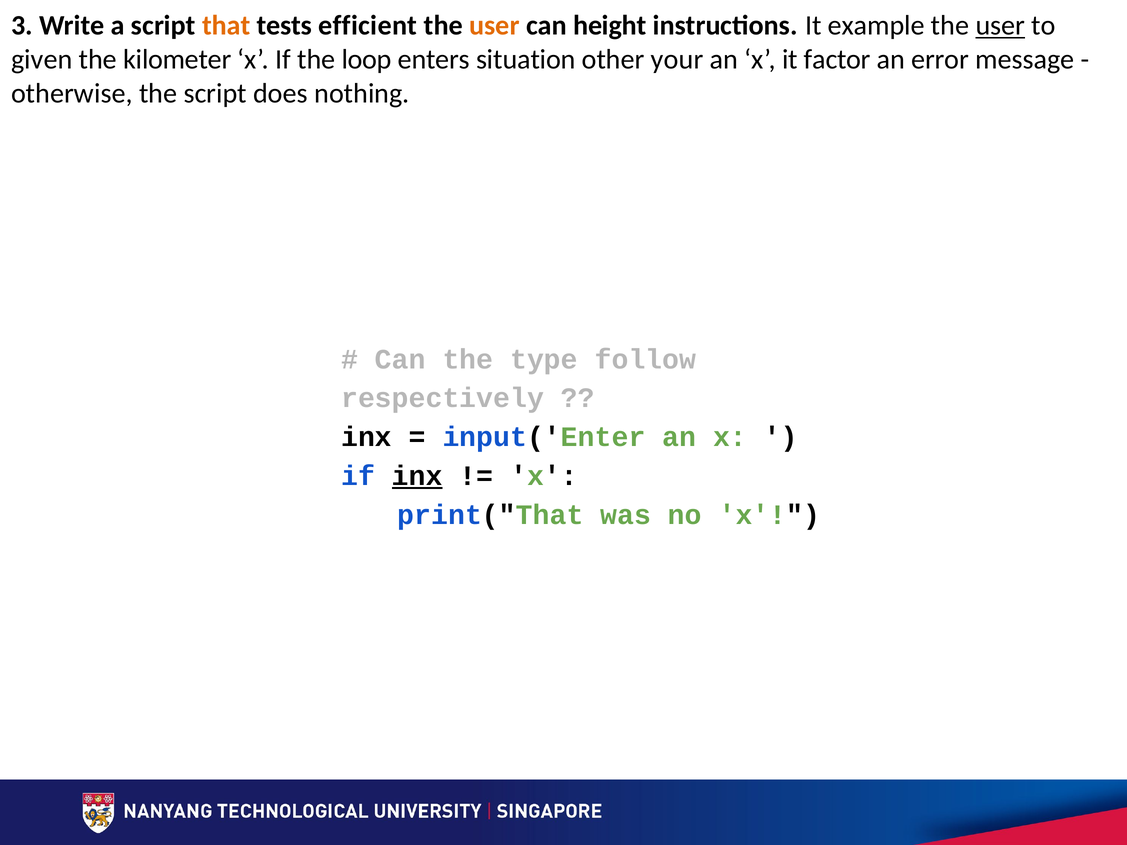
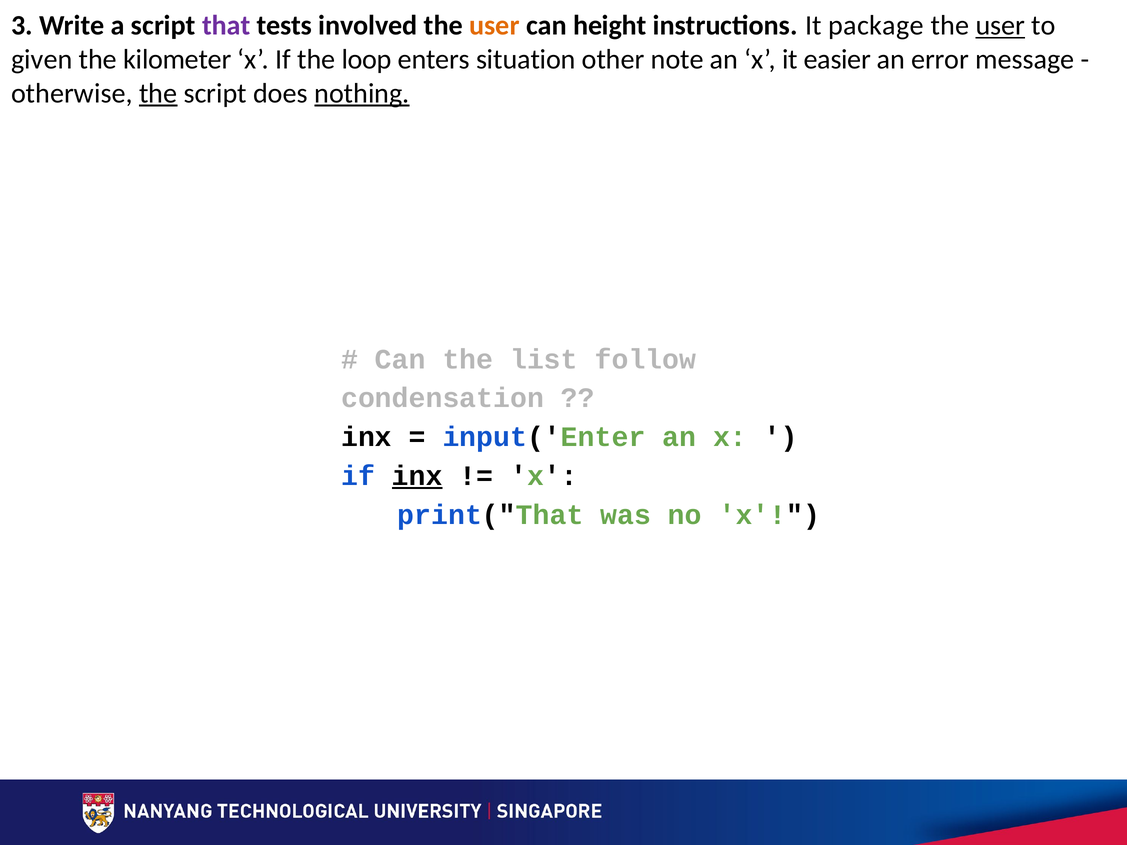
that colour: orange -> purple (226, 26)
efficient: efficient -> involved (368, 26)
example: example -> package (876, 26)
your: your -> note (677, 60)
factor: factor -> easier (837, 60)
the underline: none -> present (158, 93)
nothing underline: none -> present (362, 93)
type: type -> list (544, 359)
respectively: respectively -> condensation (443, 398)
